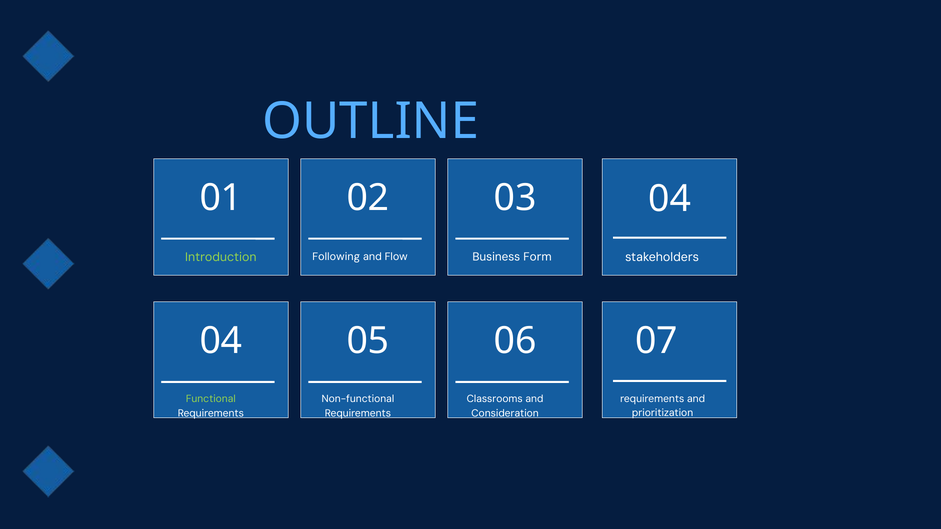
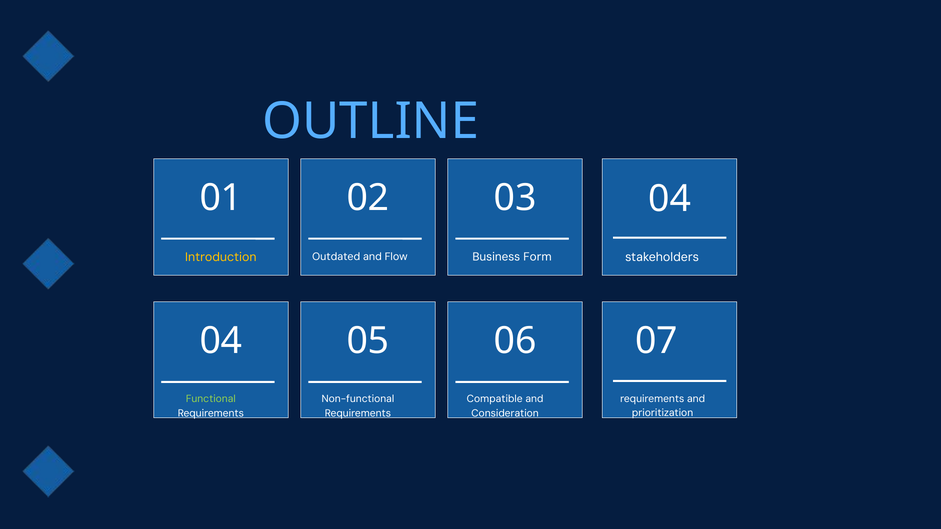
Introduction colour: light green -> yellow (221, 257)
Following: Following -> Outdated (336, 257)
Classrooms: Classrooms -> Compatible (495, 399)
